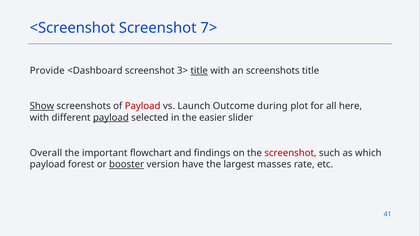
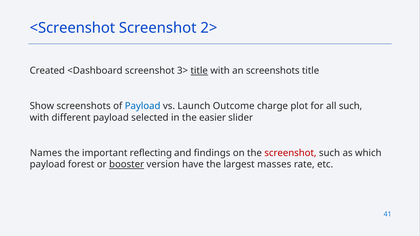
7>: 7> -> 2> (209, 28)
Provide: Provide -> Created (47, 71)
Show underline: present -> none (42, 106)
Payload colour: red -> blue (143, 106)
during: during -> charge (272, 106)
all here: here -> such (351, 106)
payload underline: present -> none (111, 118)
Overall: Overall -> Names (46, 153)
flowchart: flowchart -> reflecting (151, 153)
